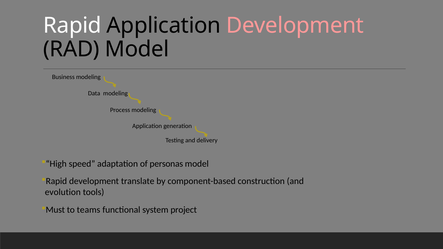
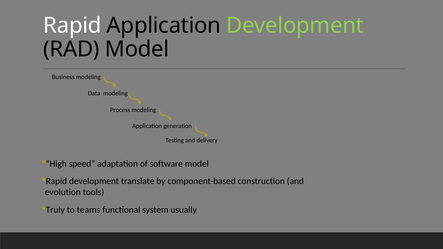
Development colour: pink -> light green (295, 25)
personas: personas -> software (166, 164)
Must: Must -> Truly (55, 210)
project: project -> usually (184, 210)
